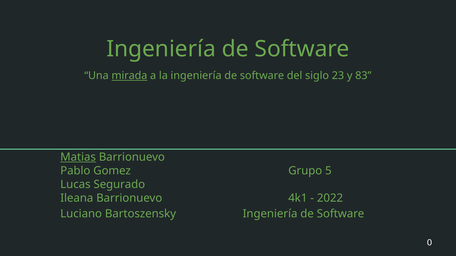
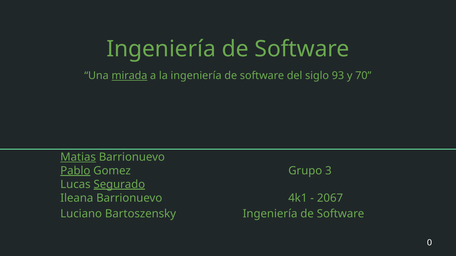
23: 23 -> 93 (338, 76)
83: 83 -> 70 (363, 76)
Pablo underline: none -> present (75, 171)
5: 5 -> 3 (328, 171)
Segurado underline: none -> present (119, 185)
2022: 2022 -> 2067 (330, 198)
